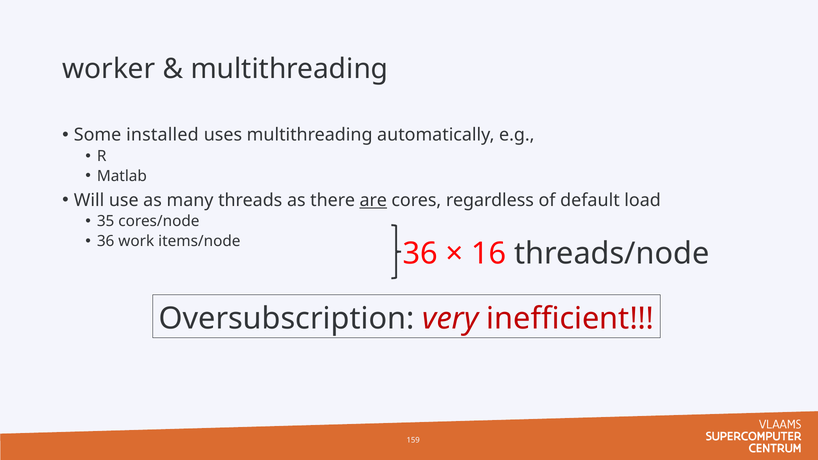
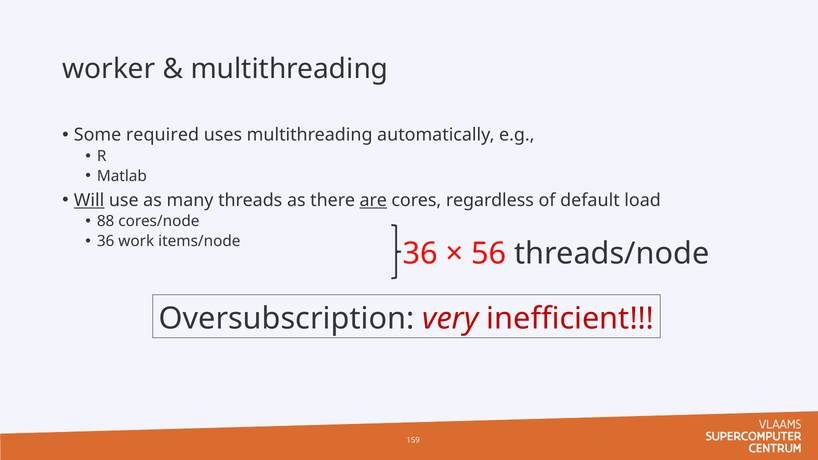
installed: installed -> required (162, 135)
Will underline: none -> present (89, 200)
35: 35 -> 88 (106, 221)
16: 16 -> 56 (489, 254)
